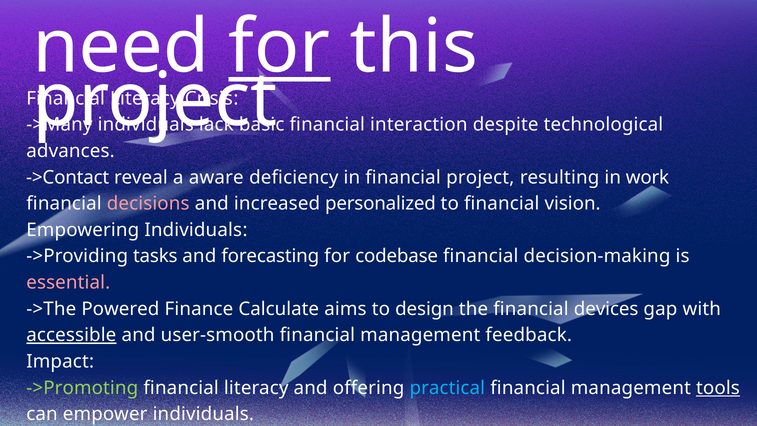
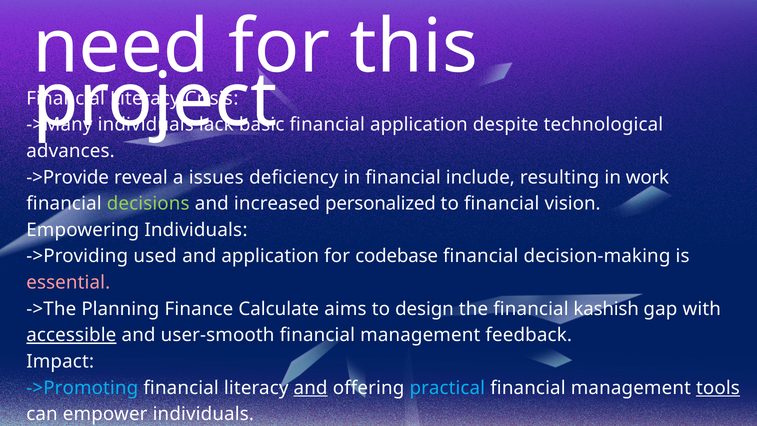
for underline: present -> none (279, 47)
financial interaction: interaction -> application (419, 125)
->Contact: ->Contact -> ->Provide (68, 177)
aware: aware -> issues (216, 177)
financial project: project -> include (480, 177)
decisions colour: pink -> light green (148, 204)
tasks: tasks -> used (155, 256)
and forecasting: forecasting -> application (270, 256)
Powered: Powered -> Planning (120, 309)
devices: devices -> kashish (606, 309)
->Promoting colour: light green -> light blue (82, 388)
and underline: none -> present (311, 388)
